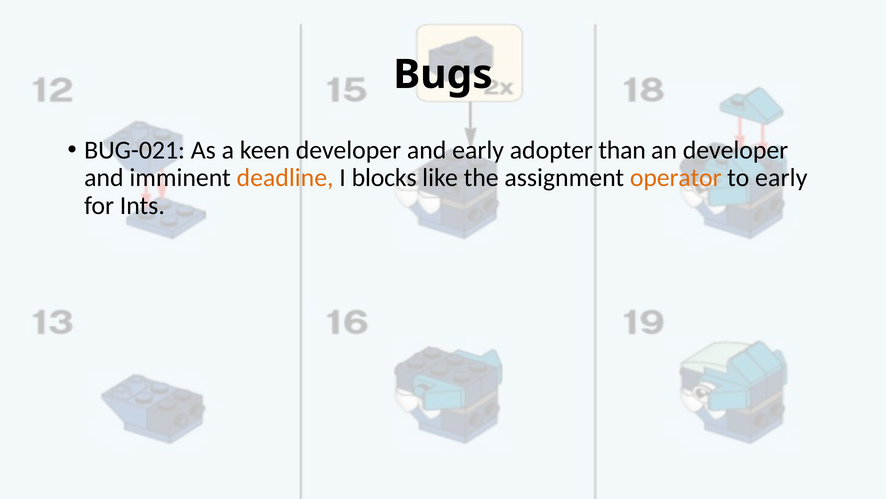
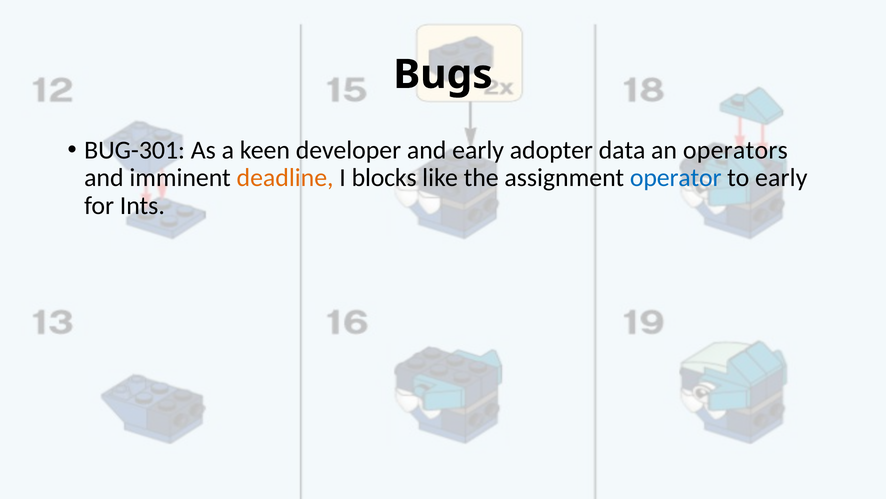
BUG-021: BUG-021 -> BUG-301 (135, 150)
than: than -> data (622, 150)
an developer: developer -> operators (735, 150)
operator colour: orange -> blue (676, 178)
